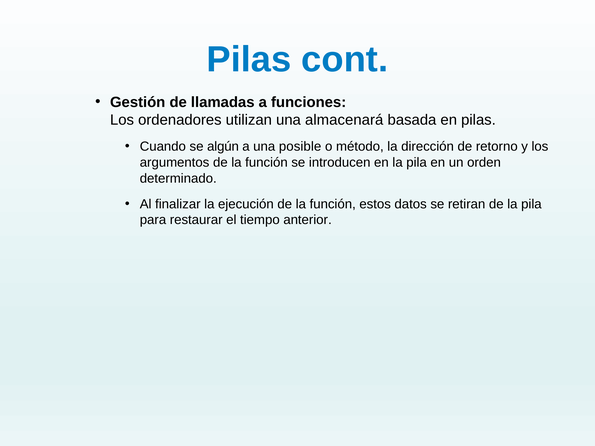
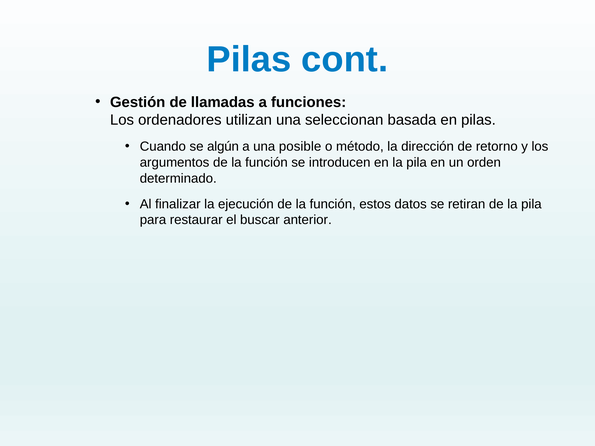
almacenará: almacenará -> seleccionan (344, 120)
tiempo: tiempo -> buscar (260, 220)
